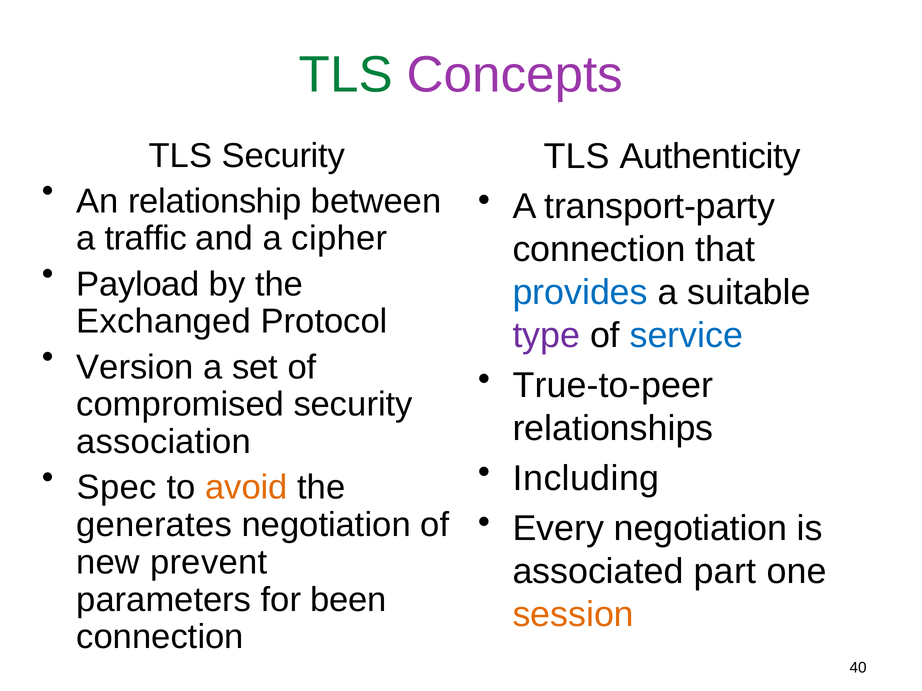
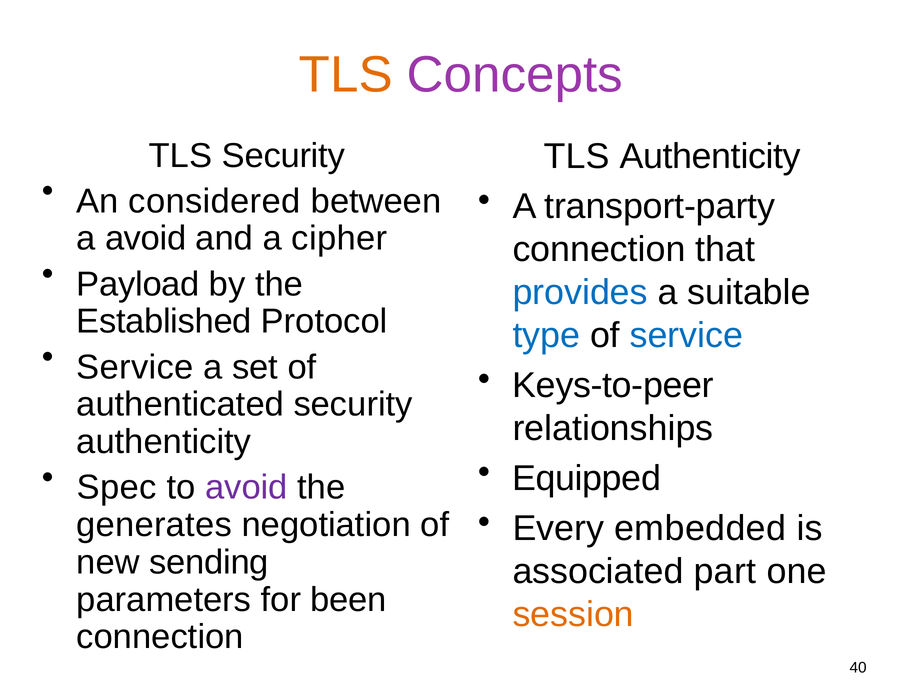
TLS colour: green -> orange (346, 75)
relationship: relationship -> considered (215, 201)
a traffic: traffic -> avoid (146, 239)
Exchanged: Exchanged -> Established (164, 322)
type colour: purple -> blue (546, 335)
Version: Version -> Service (135, 367)
True-to-peer: True-to-peer -> Keys-to-peer (613, 386)
compromised: compromised -> authenticated (180, 405)
association: association -> authenticity (164, 442)
Including: Including -> Equipped (587, 479)
avoid colour: orange -> purple (246, 488)
Every negotiation: negotiation -> embedded (700, 529)
prevent: prevent -> sending (209, 563)
